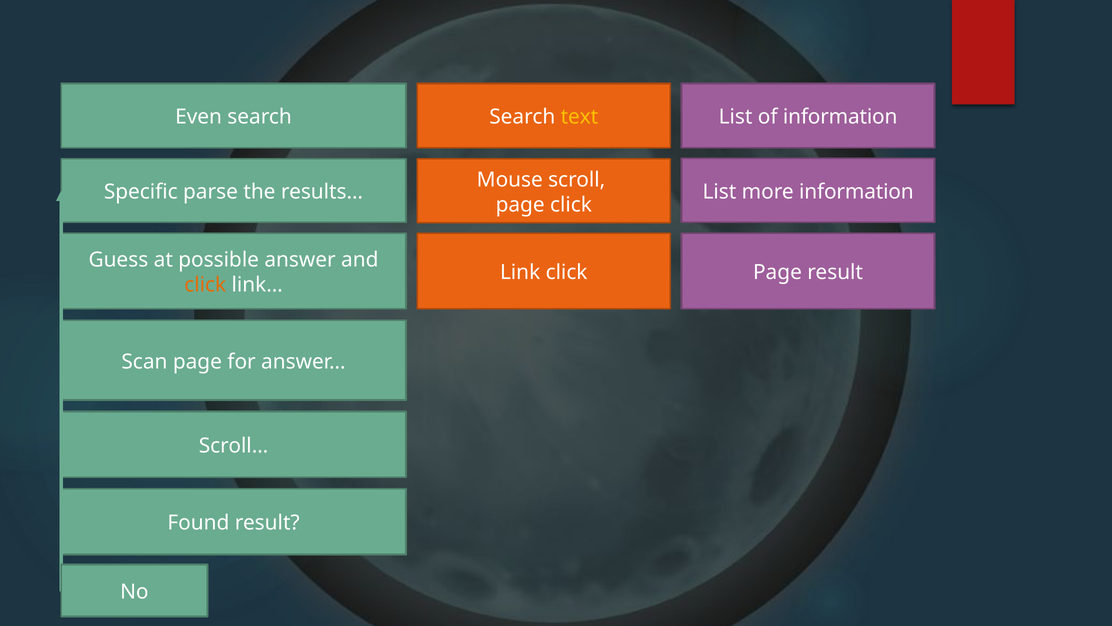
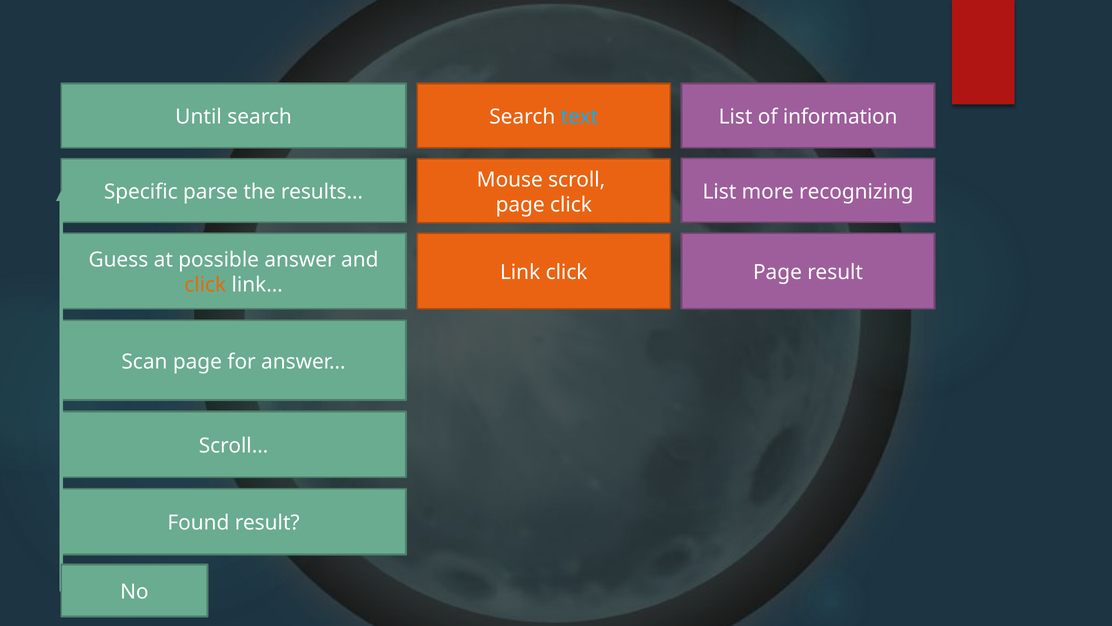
Even: Even -> Until (199, 117)
text colour: yellow -> light blue (579, 117)
more information: information -> recognizing (856, 192)
